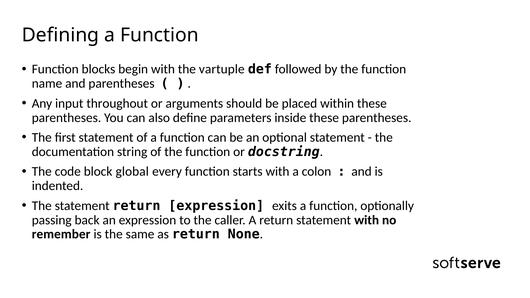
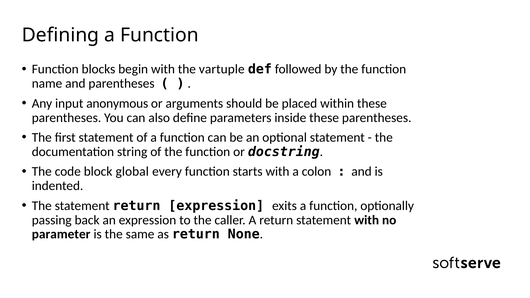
throughout: throughout -> anonymous (117, 103)
remember: remember -> parameter (61, 234)
